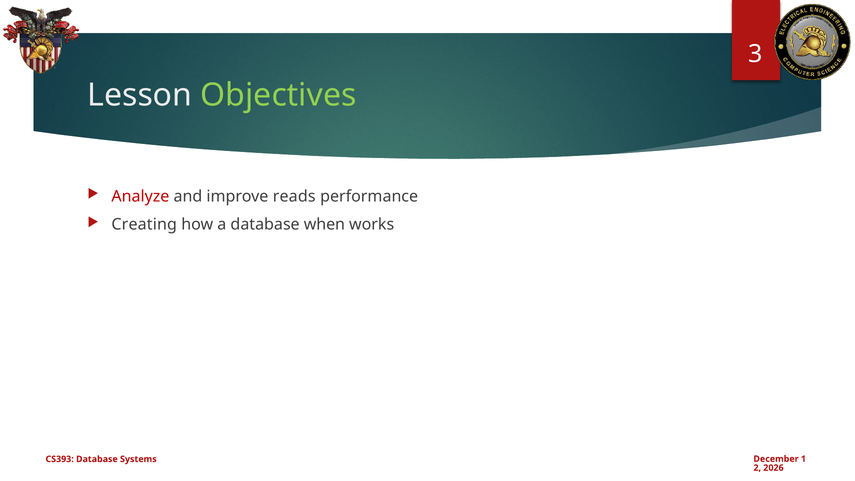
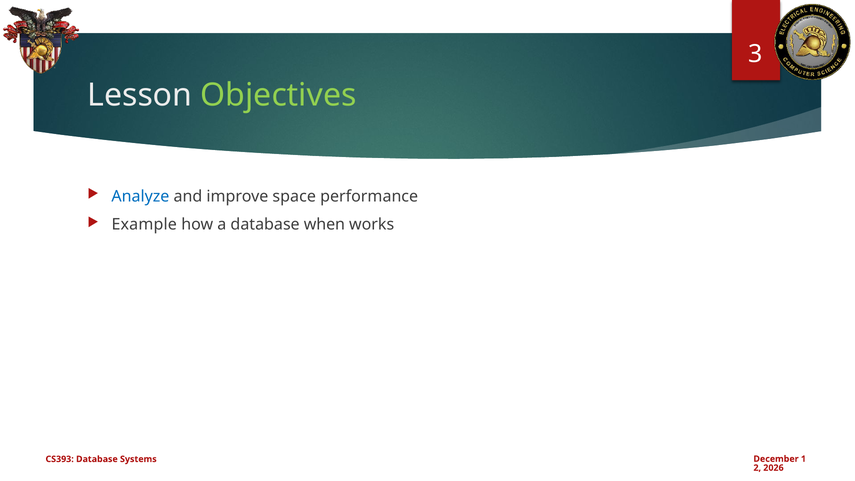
Analyze colour: red -> blue (140, 197)
reads: reads -> space (294, 197)
Creating: Creating -> Example (144, 225)
